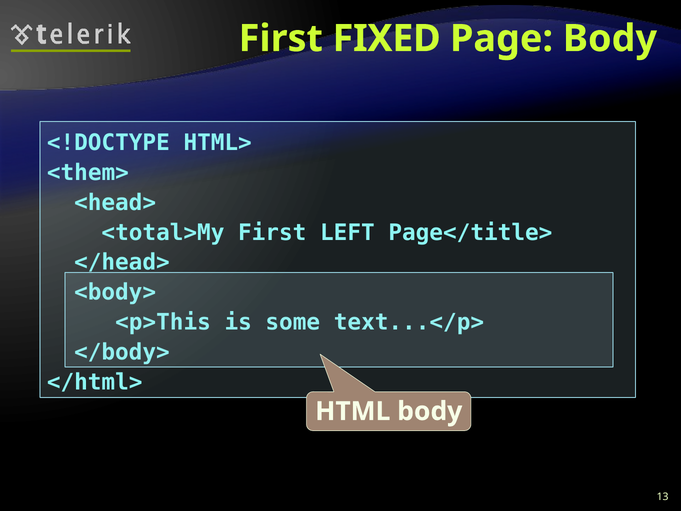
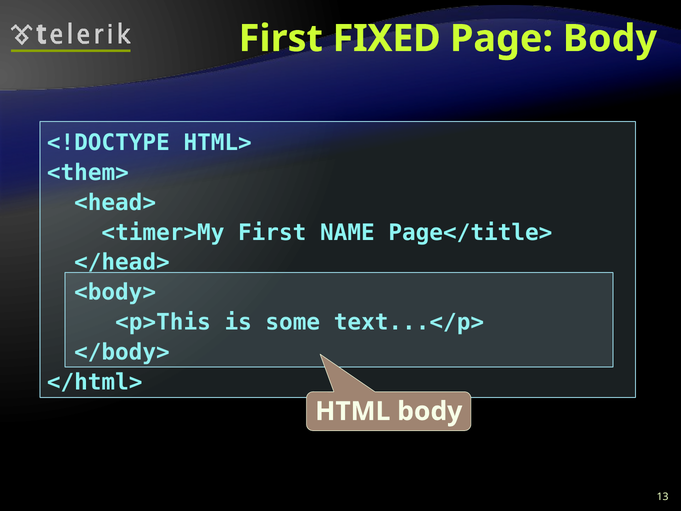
<total>My: <total>My -> <timer>My (163, 232)
LEFT: LEFT -> NAME (347, 232)
